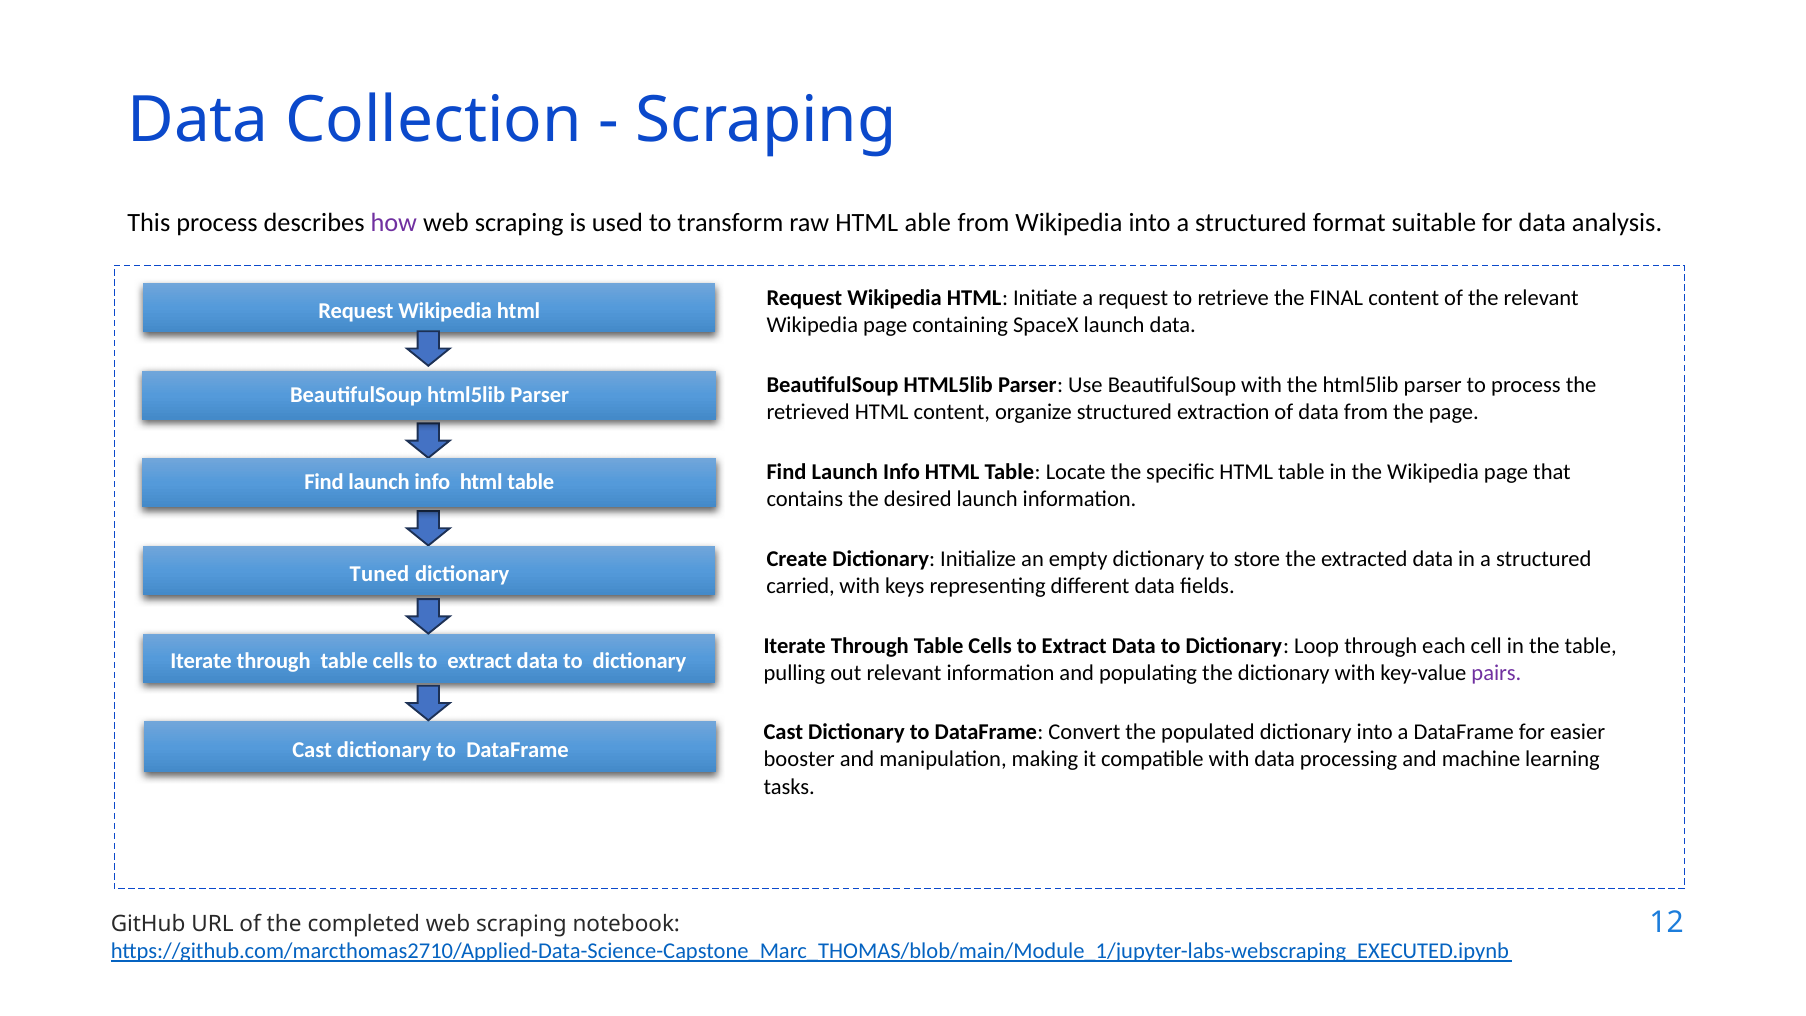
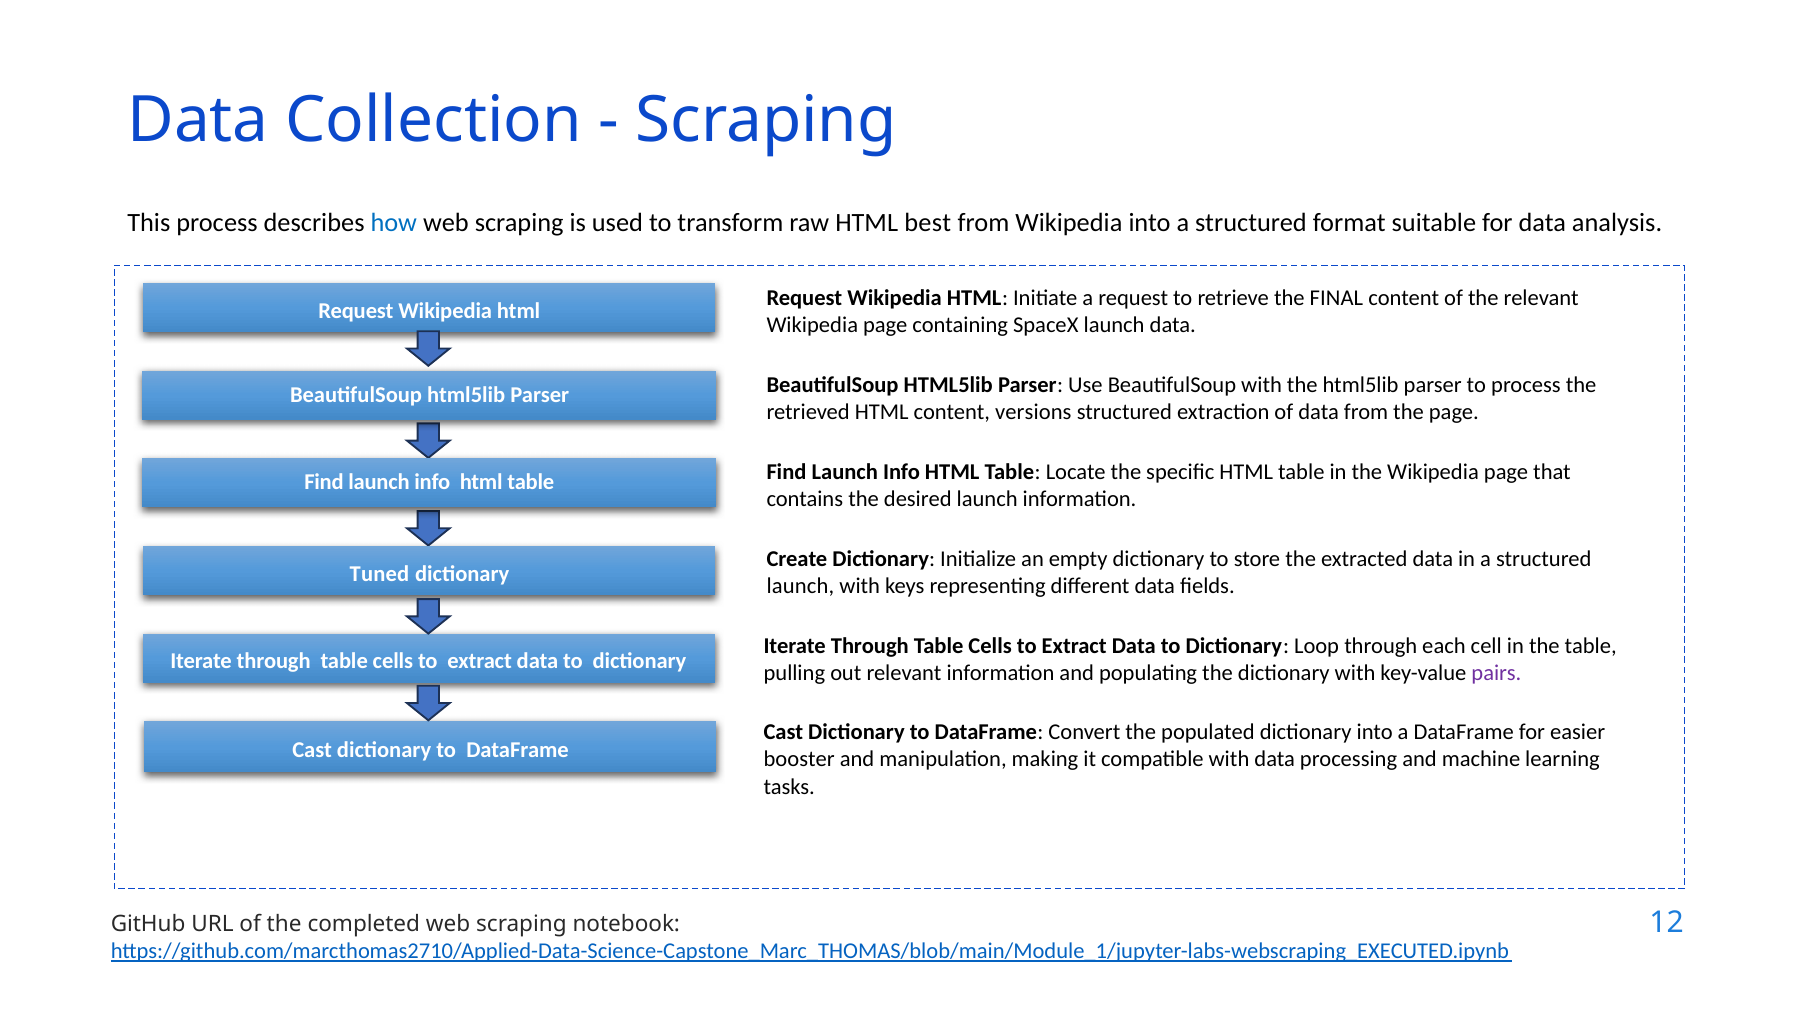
how colour: purple -> blue (394, 223)
able: able -> best (928, 223)
organize: organize -> versions (1033, 412)
carried: carried -> launch (800, 586)
